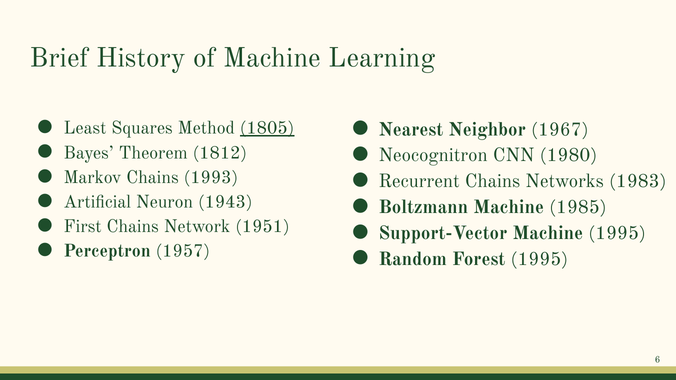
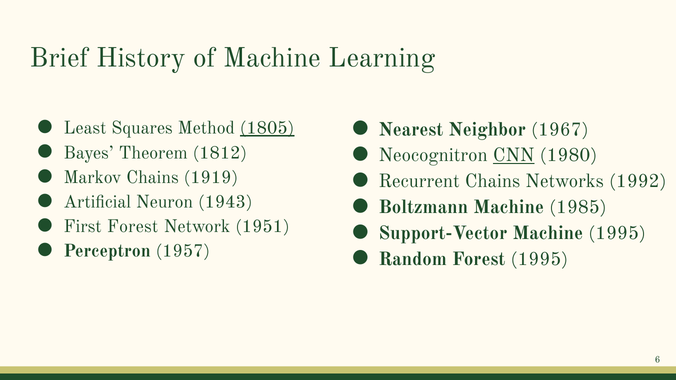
CNN underline: none -> present (514, 155)
1993: 1993 -> 1919 (211, 177)
1983: 1983 -> 1992 (638, 181)
First Chains: Chains -> Forest (133, 227)
